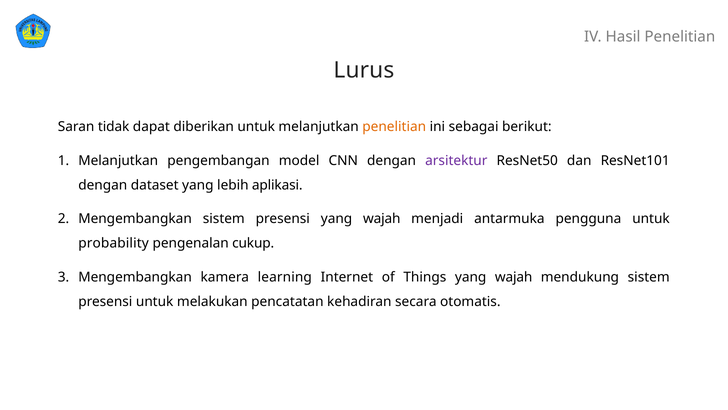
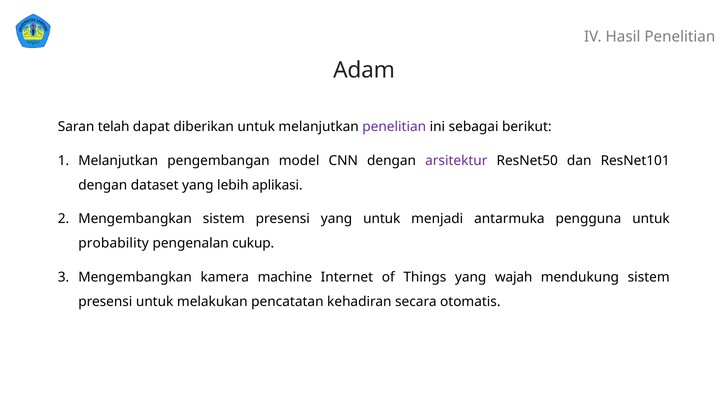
Lurus: Lurus -> Adam (364, 70)
tidak: tidak -> telah (114, 127)
penelitian colour: orange -> purple (394, 127)
presensi yang wajah: wajah -> untuk (382, 219)
learning: learning -> machine (285, 277)
